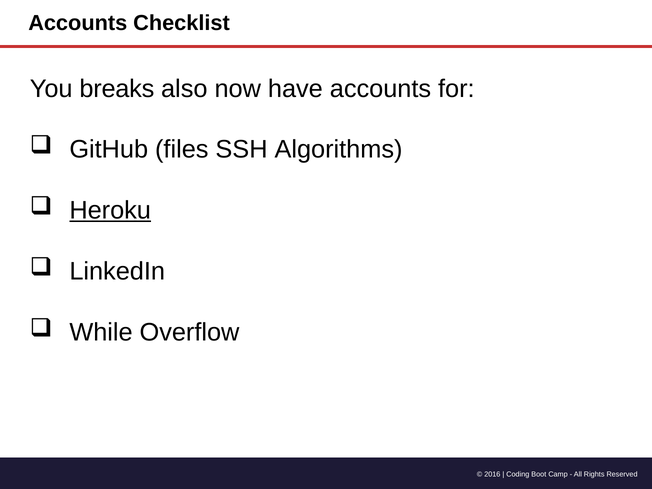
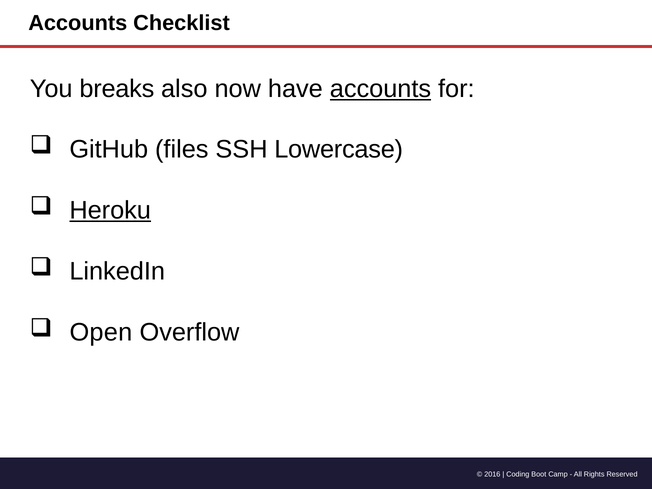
accounts underline: none -> present (380, 89)
Algorithms: Algorithms -> Lowercase (339, 150)
While: While -> Open (101, 332)
